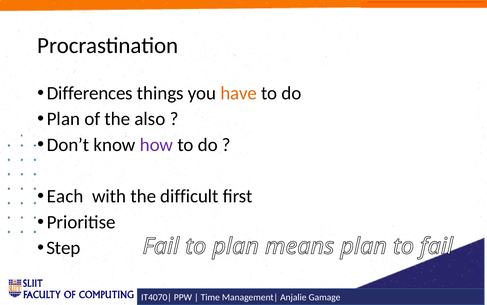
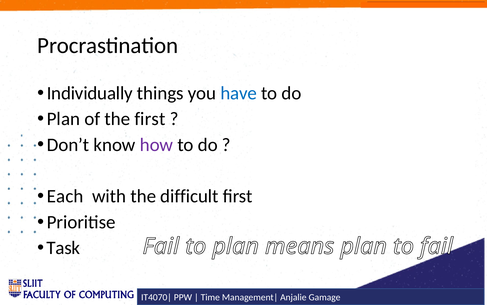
Differences: Differences -> Individually (90, 93)
have colour: orange -> blue (239, 93)
the also: also -> first (150, 119)
Step: Step -> Task (63, 247)
